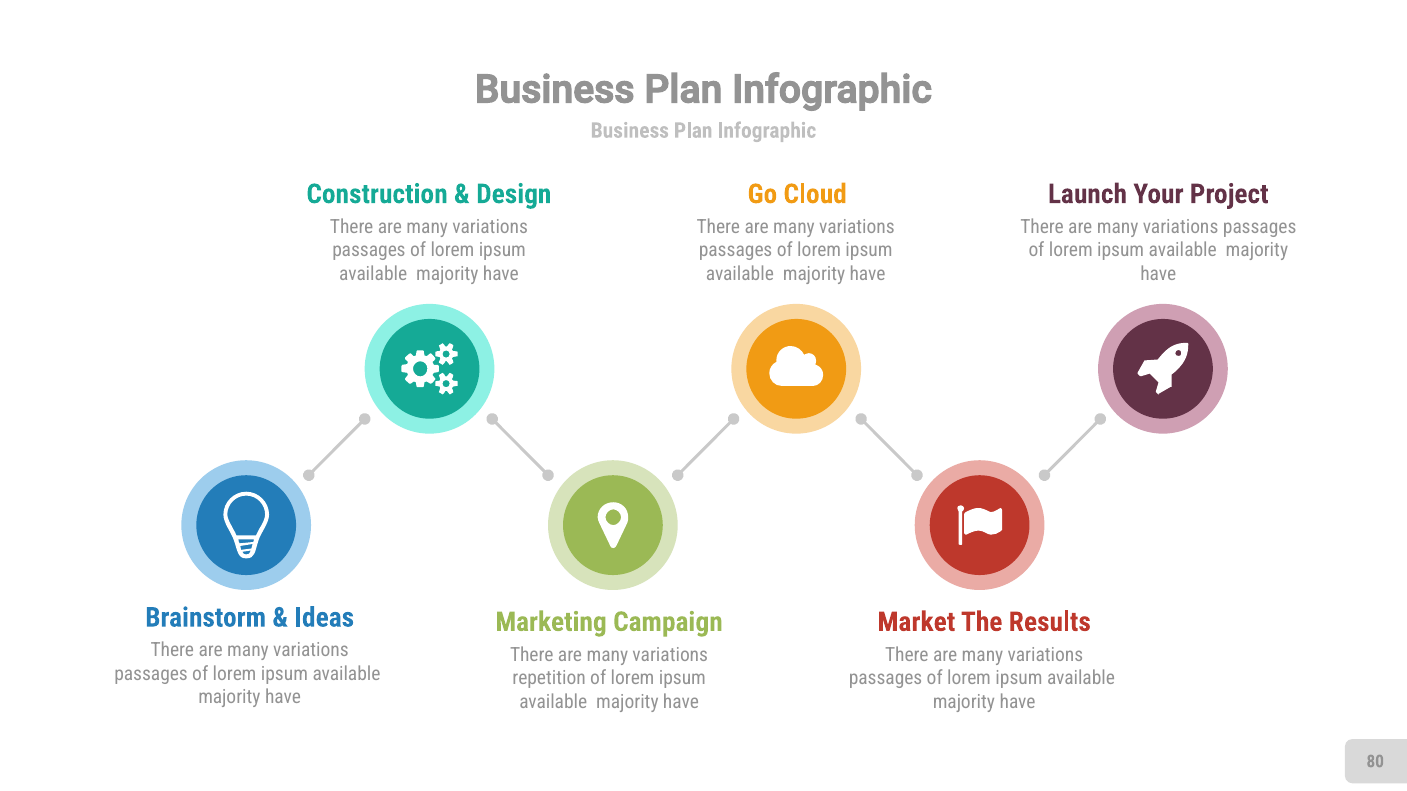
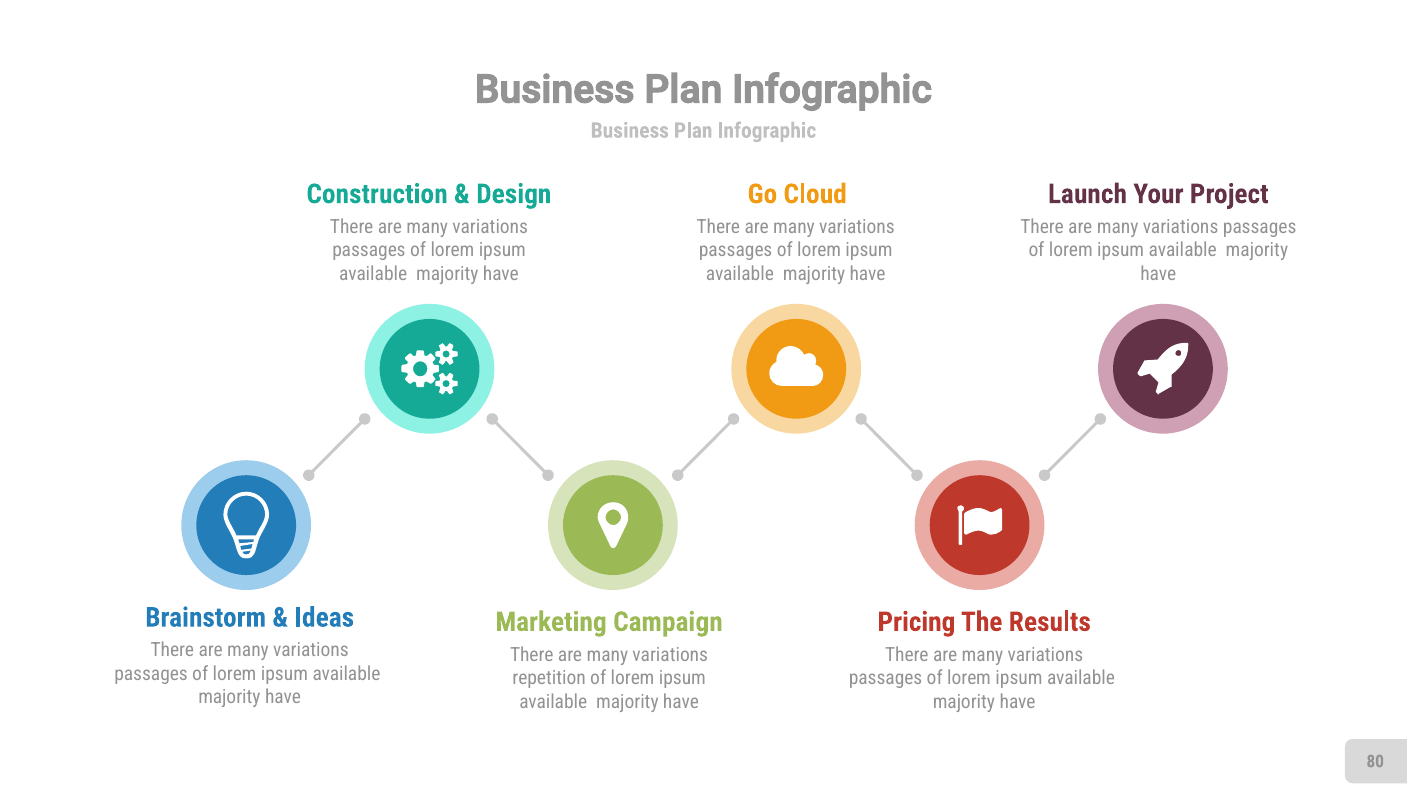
Market: Market -> Pricing (916, 622)
